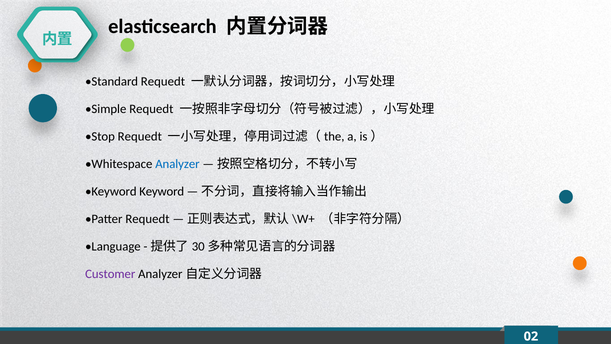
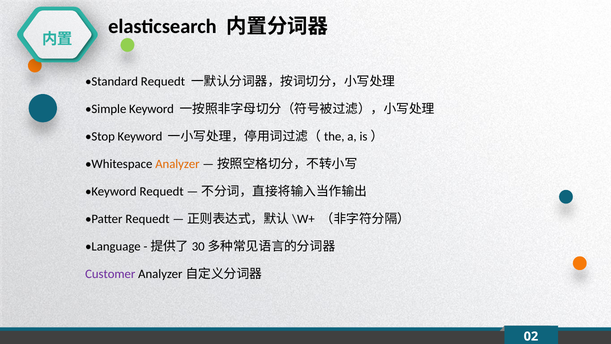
Simple Requedt: Requedt -> Keyword (151, 109)
Stop Requedt: Requedt -> Keyword (140, 136)
Analyzer colour: blue -> orange (177, 164)
Keyword Keyword: Keyword -> Requedt (162, 191)
